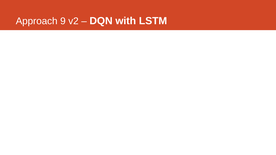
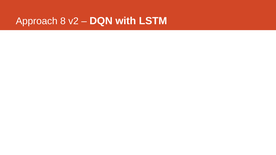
9: 9 -> 8 (63, 21)
